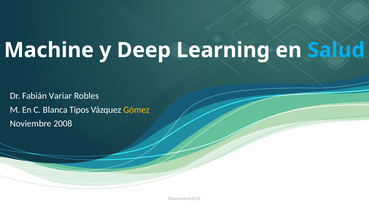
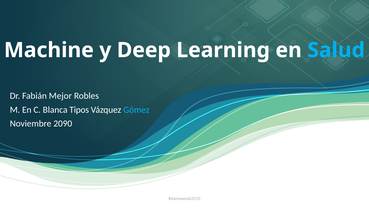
Variar: Variar -> Mejor (60, 96)
Gómez colour: yellow -> light blue (136, 110)
2008: 2008 -> 2090 (63, 123)
